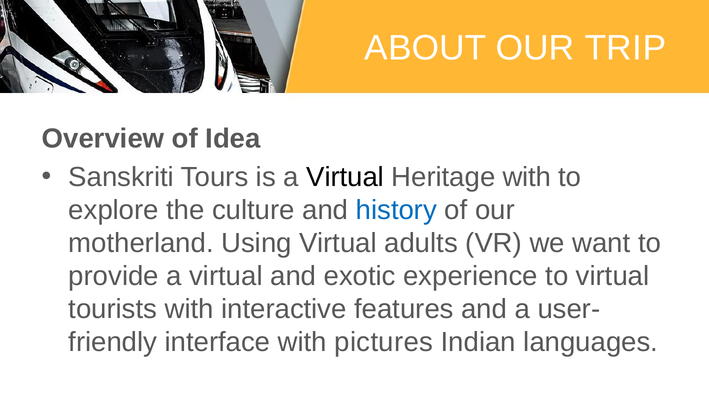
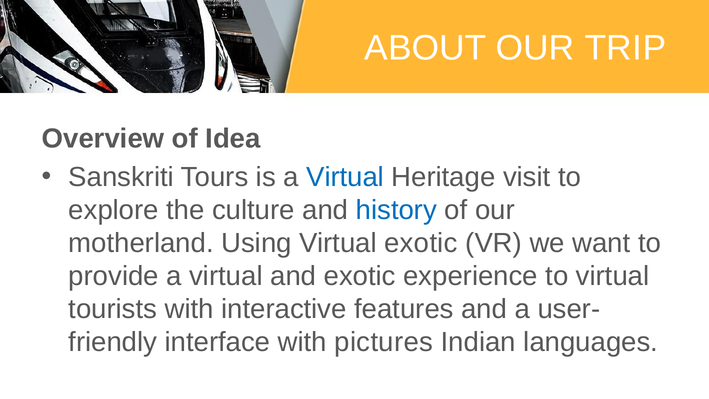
Virtual colour: black -> blue (345, 177)
Heritage with: with -> visit (527, 177)
Virtual adults: adults -> exotic (421, 243)
